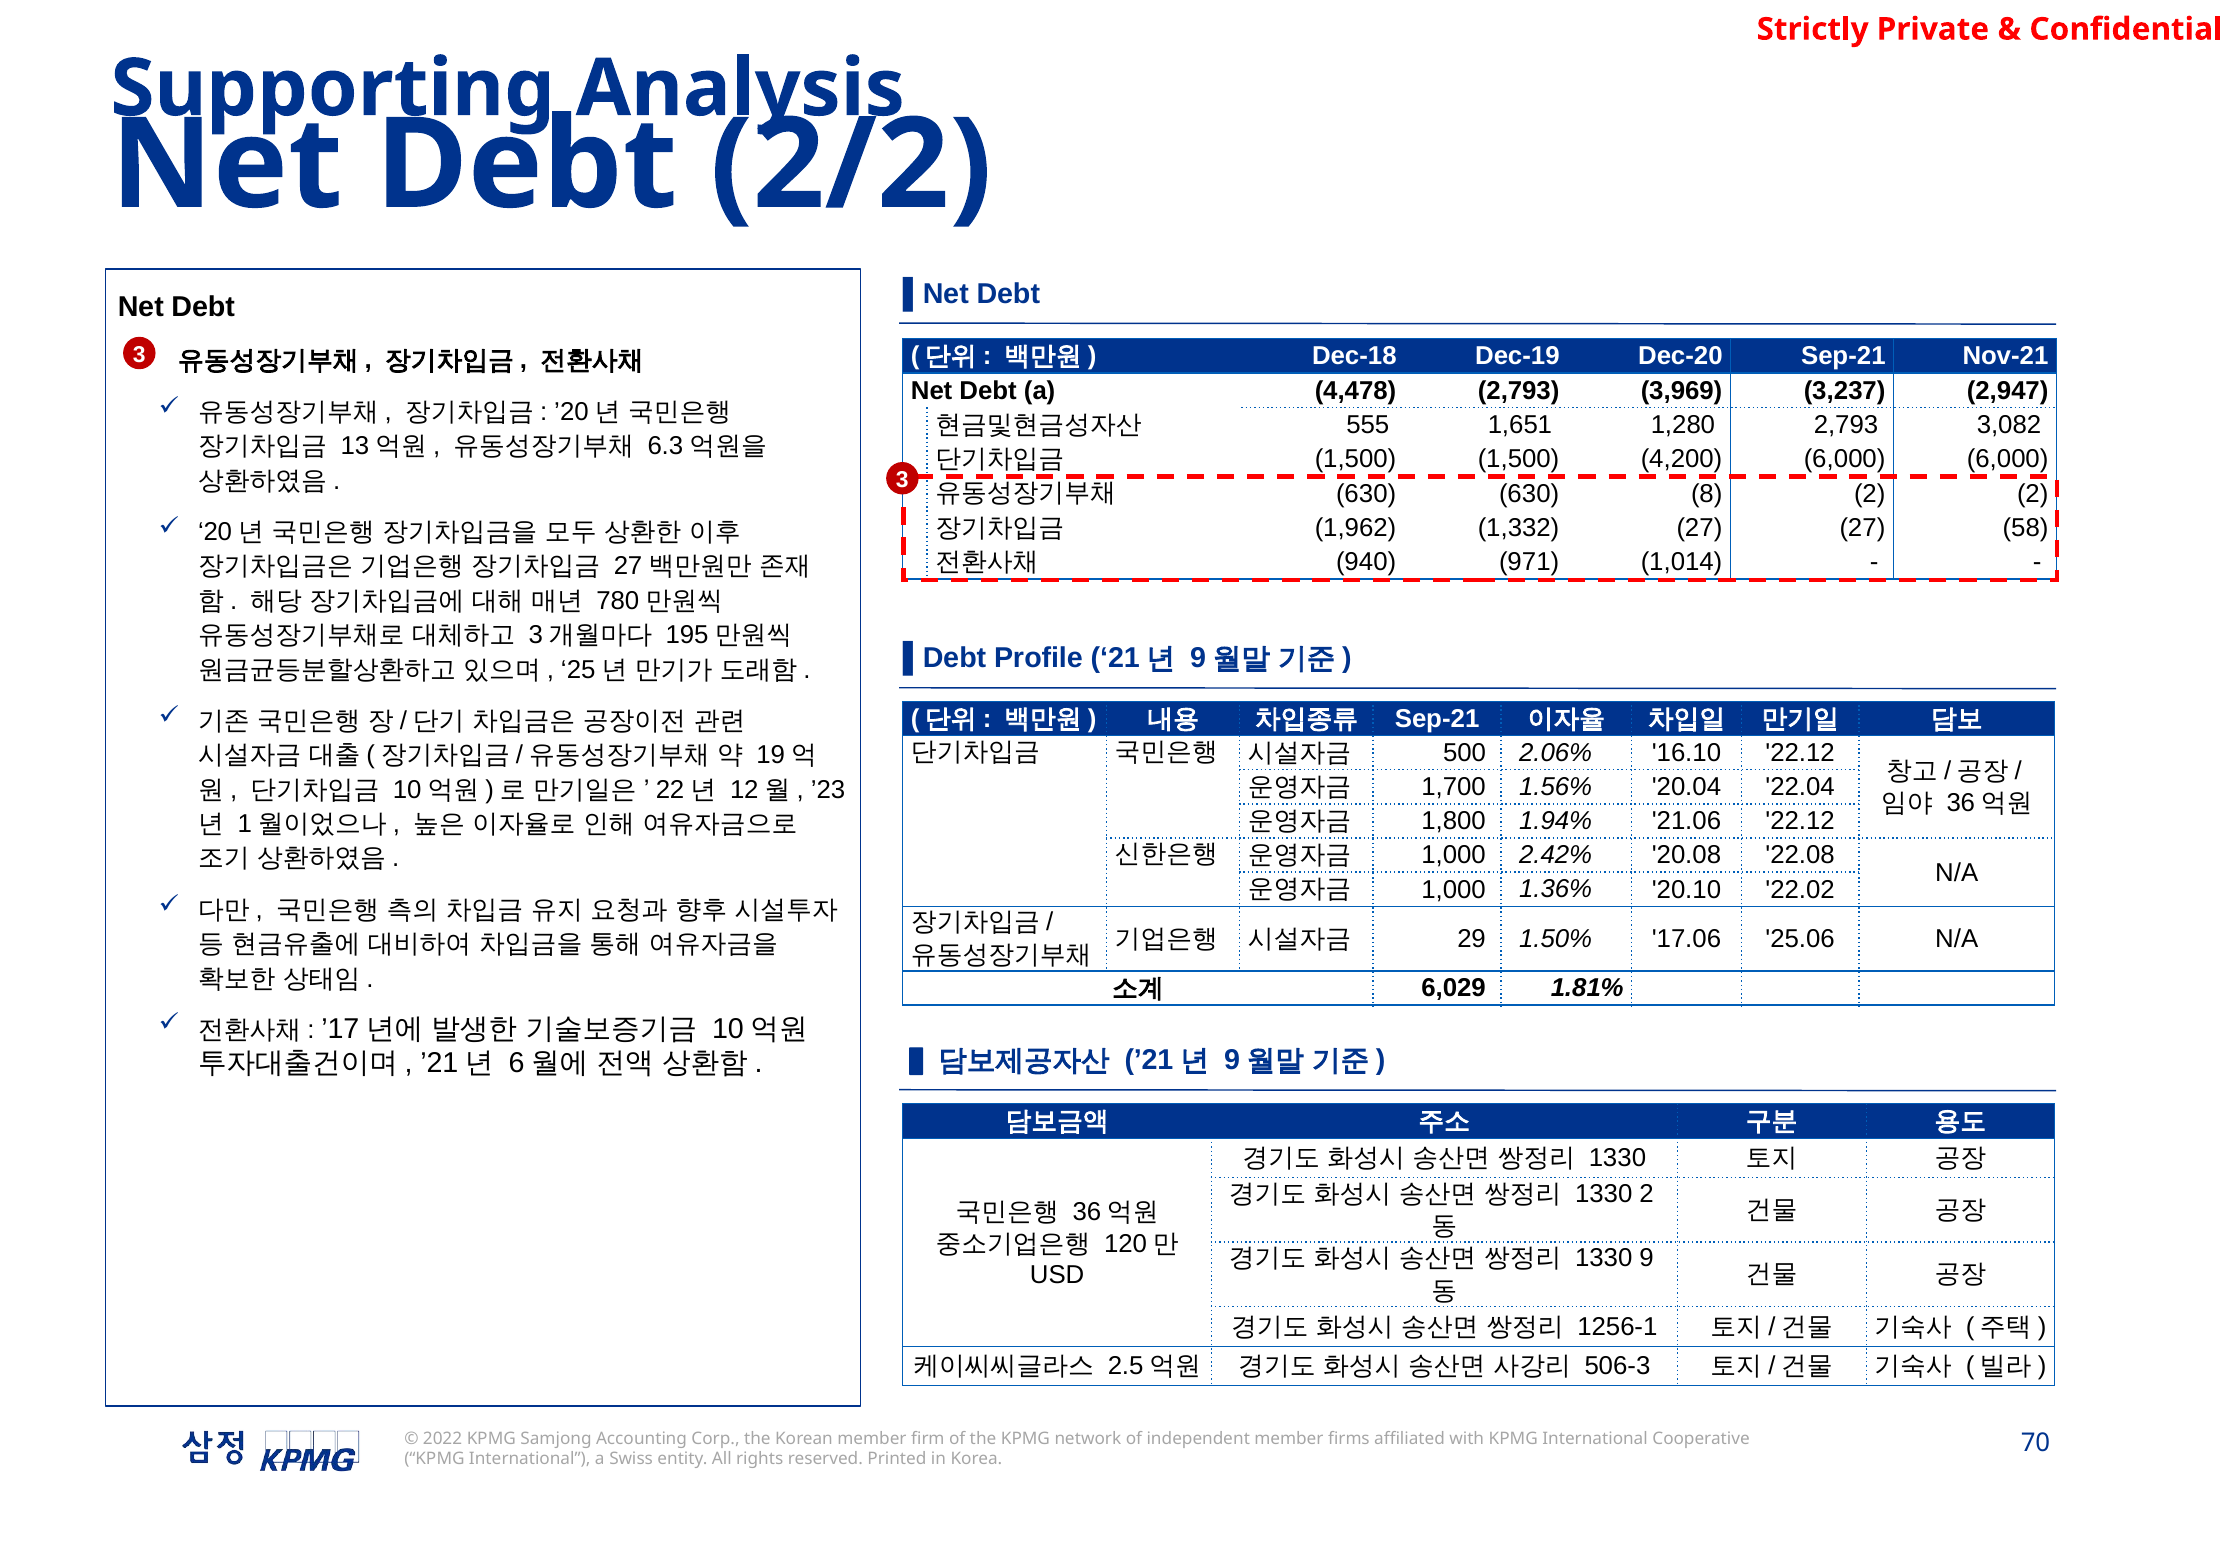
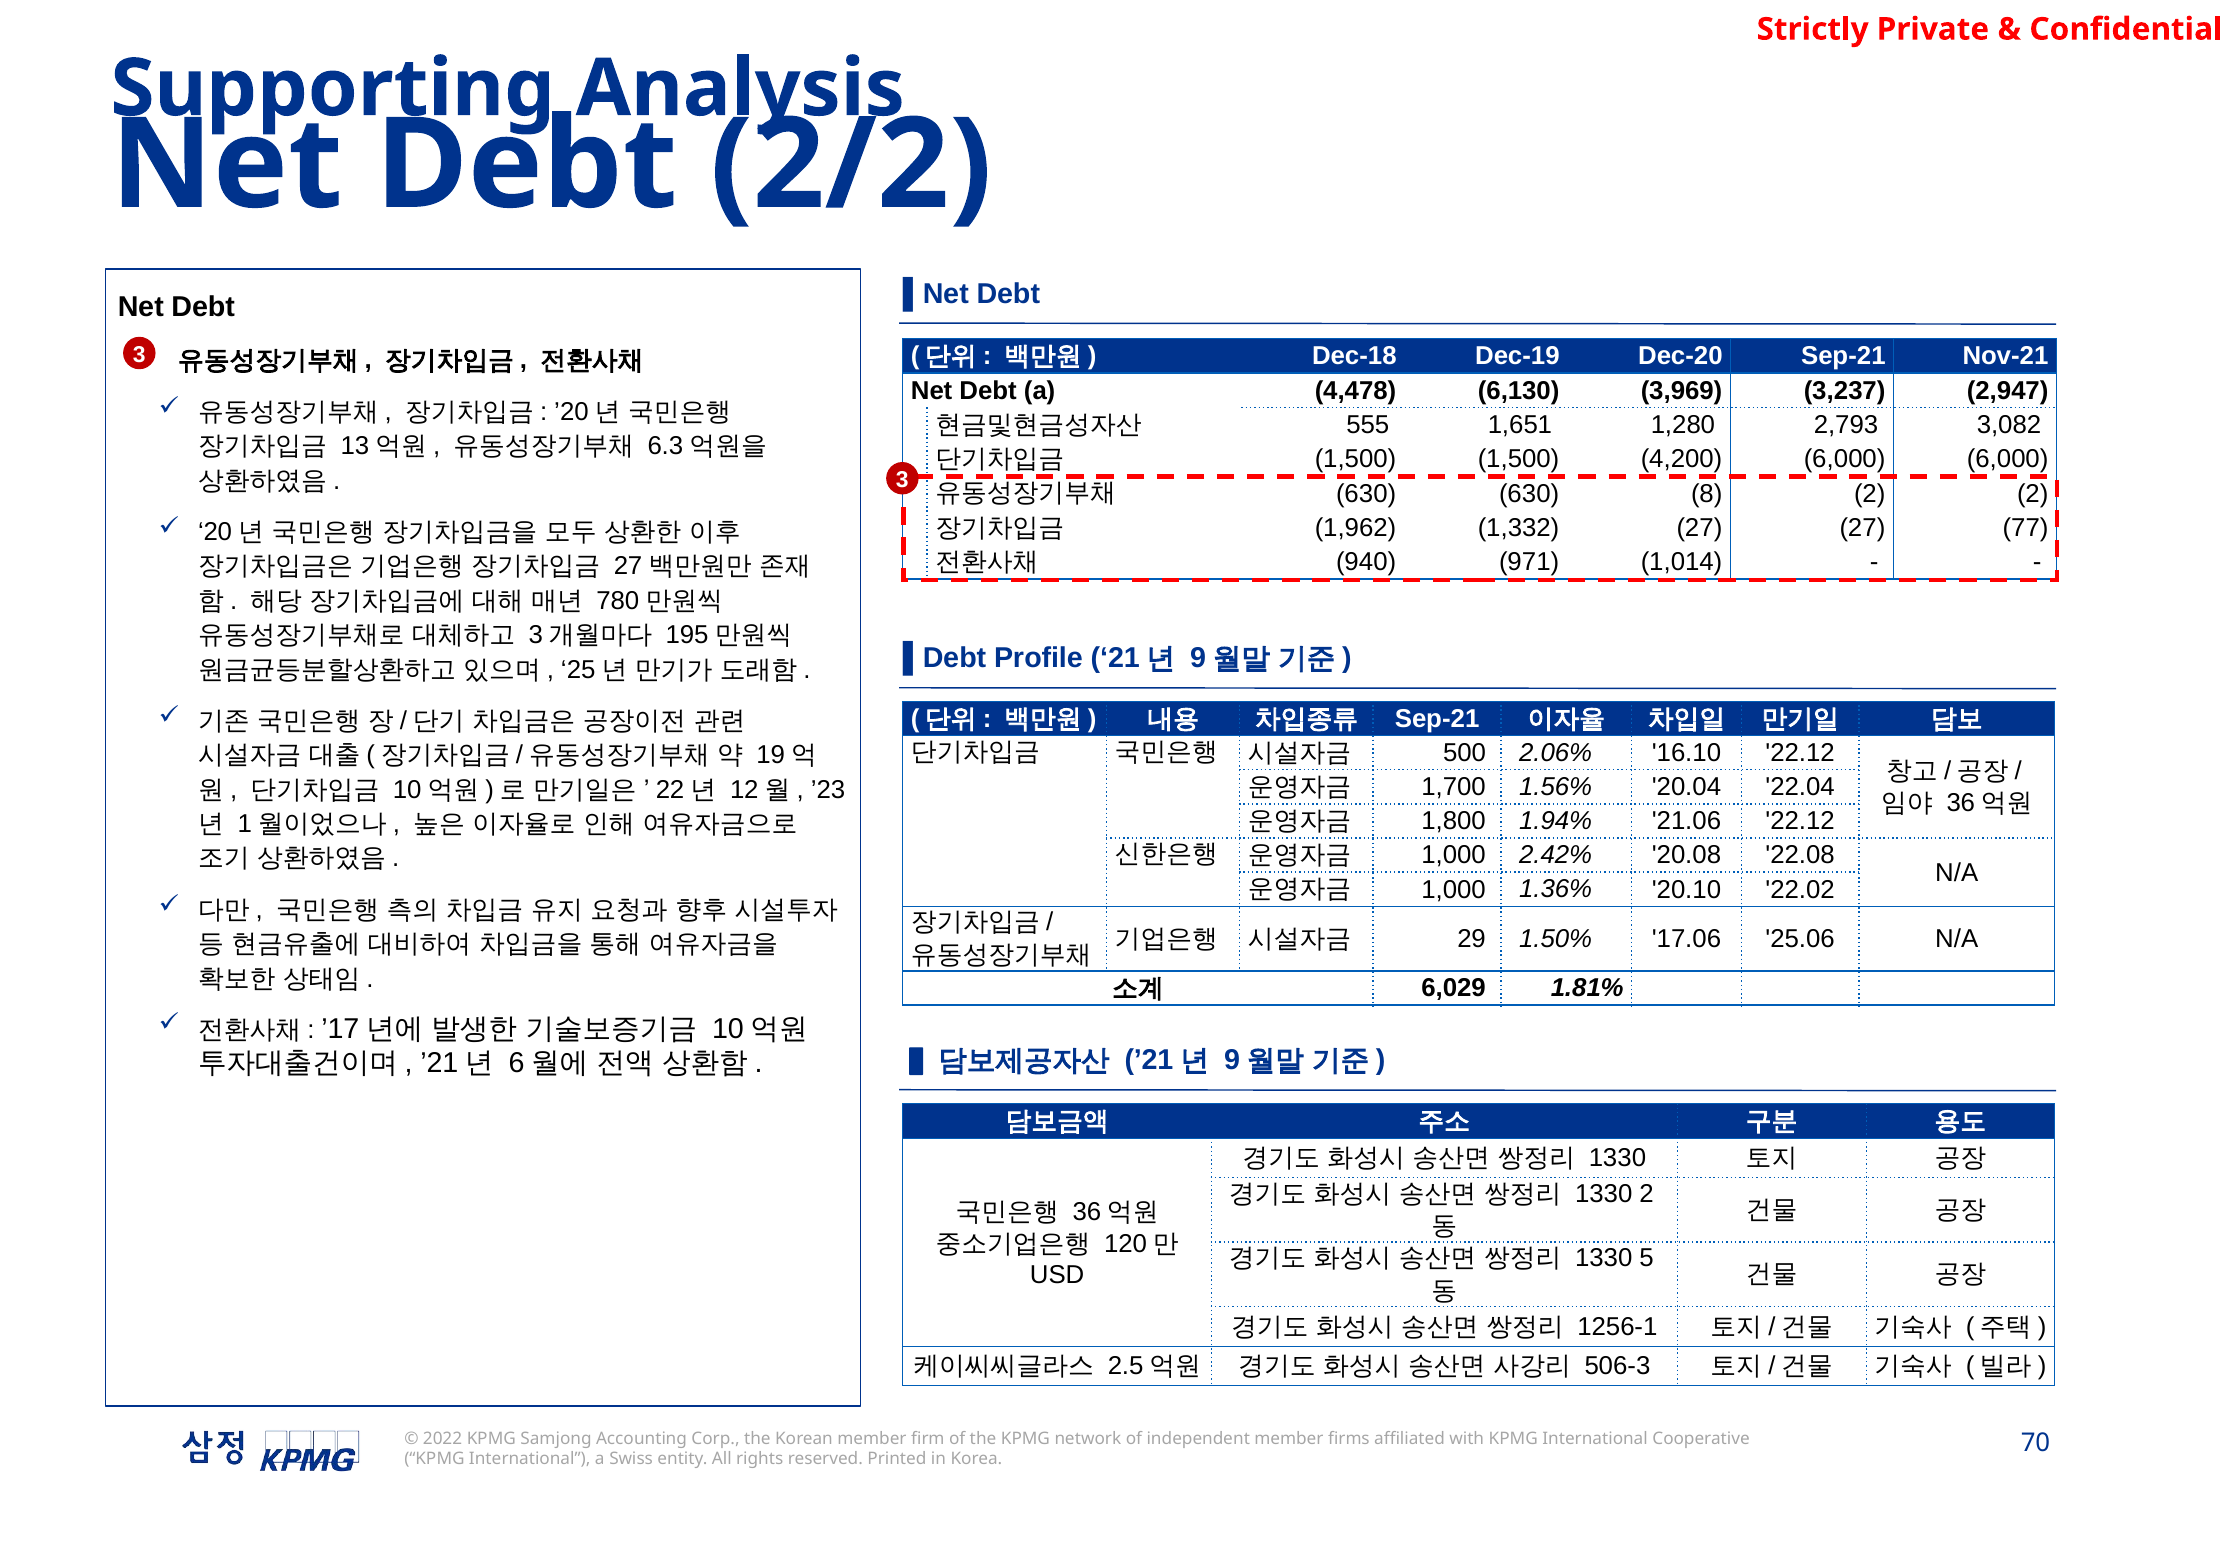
4,478 2,793: 2,793 -> 6,130 (1519, 390)
58: 58 -> 77 (2026, 528)
9: 9 -> 5 (1647, 1258)
